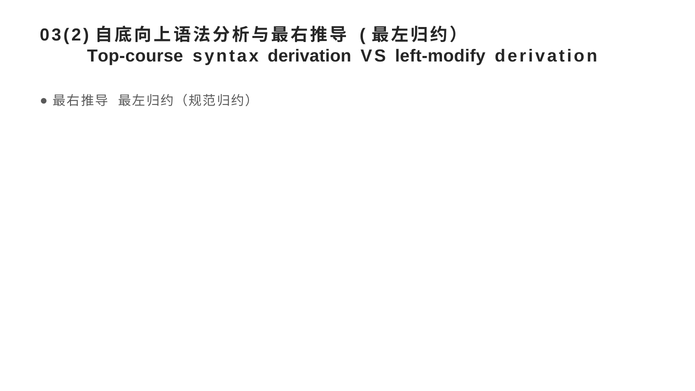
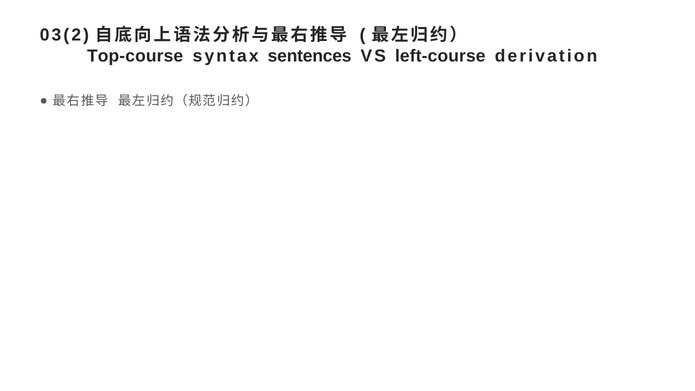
syntax derivation: derivation -> sentences (310, 56)
left-modify: left-modify -> left-course (440, 56)
